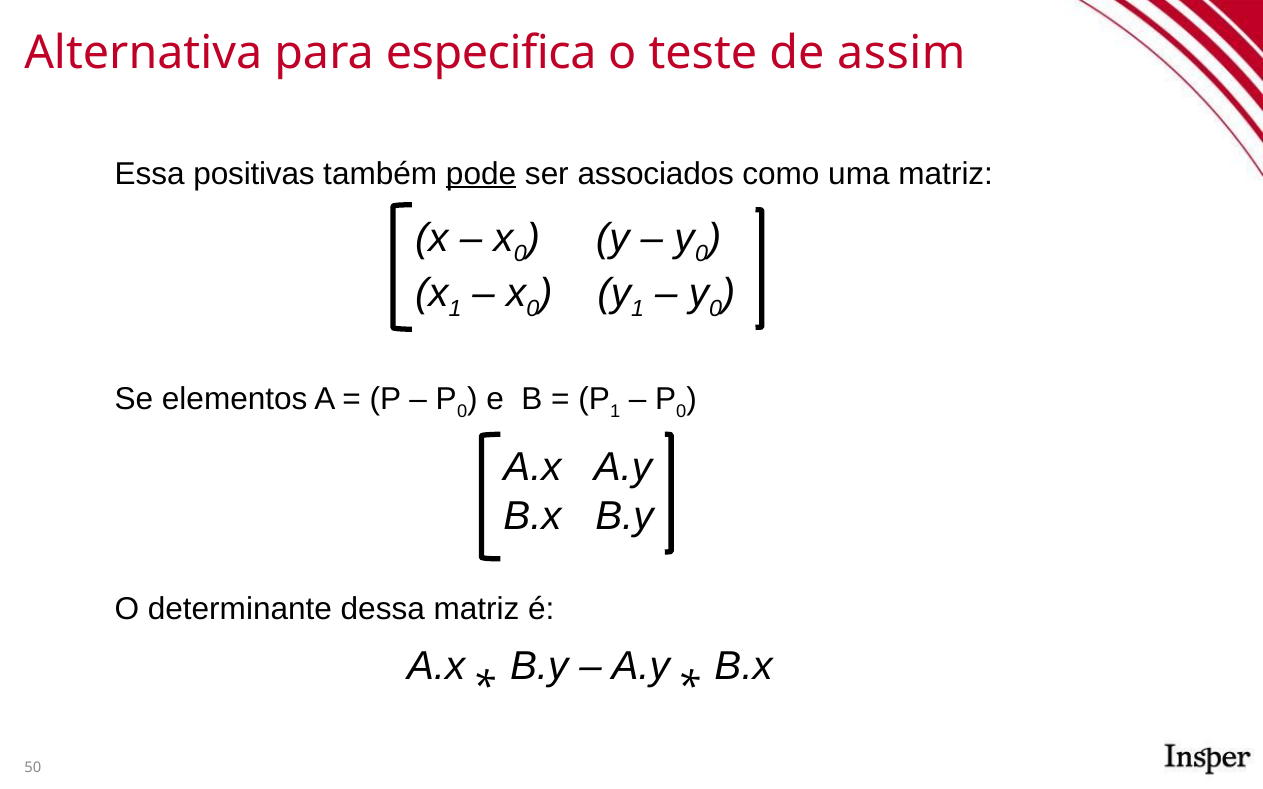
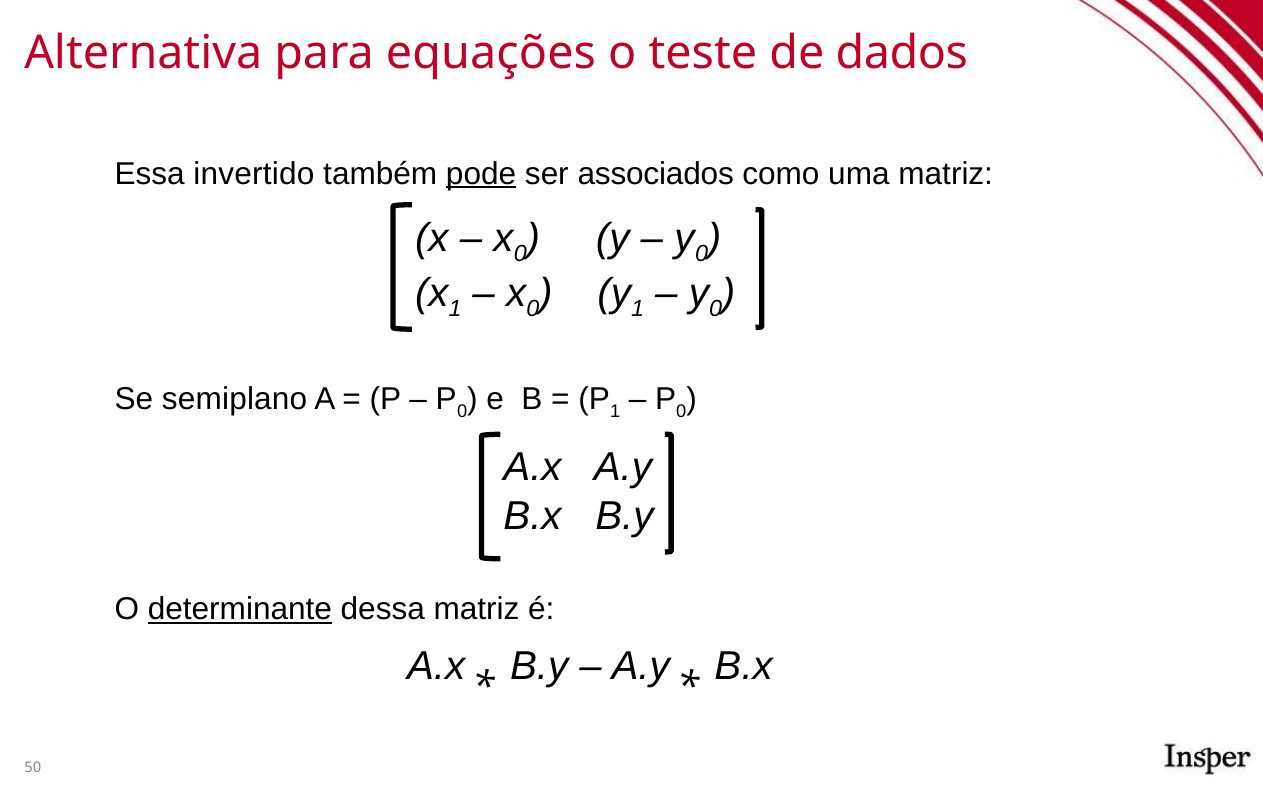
especifica: especifica -> equações (491, 53)
assim: assim -> dados (902, 53)
positivas: positivas -> invertido (254, 174)
elementos: elementos -> semiplano (235, 399)
determinante underline: none -> present (240, 610)
